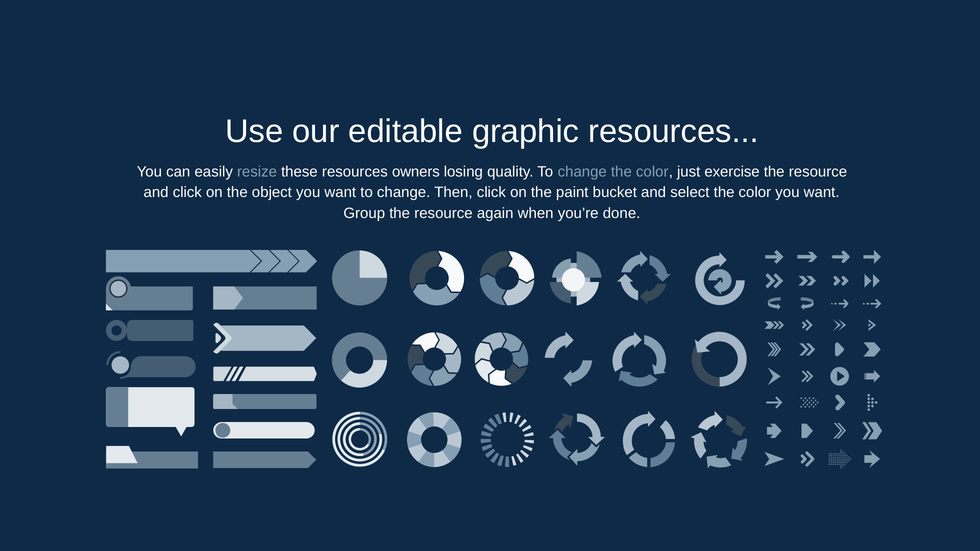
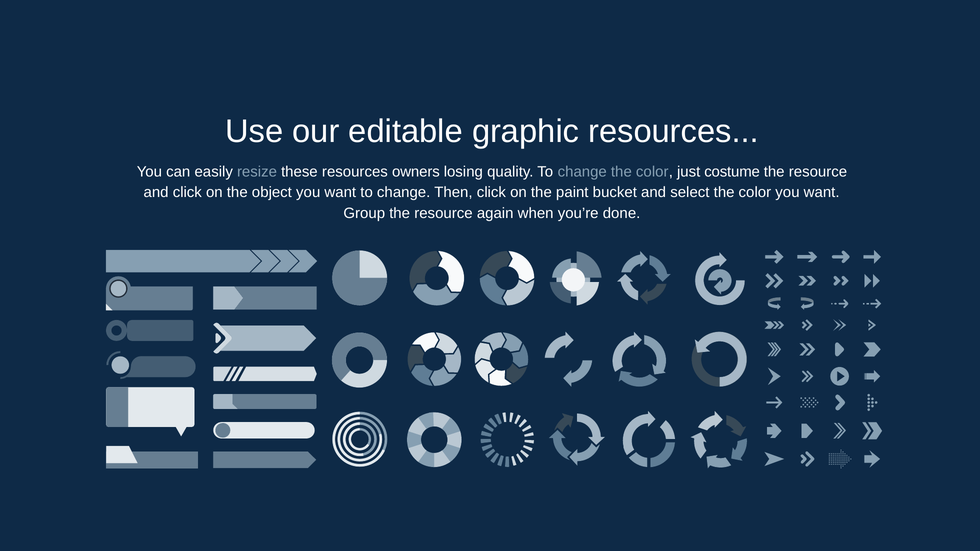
exercise: exercise -> costume (732, 172)
